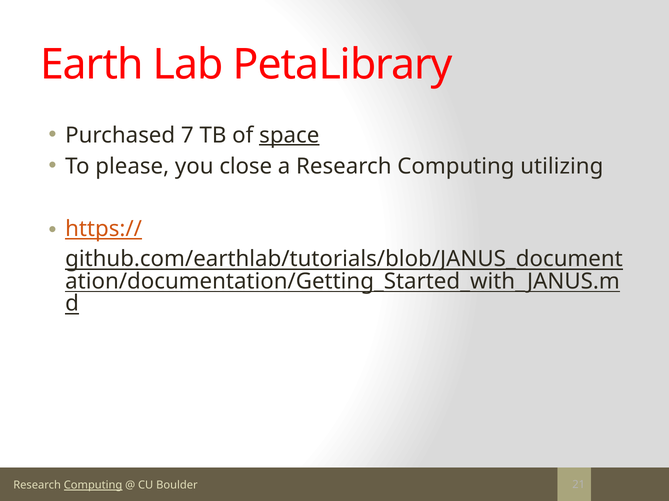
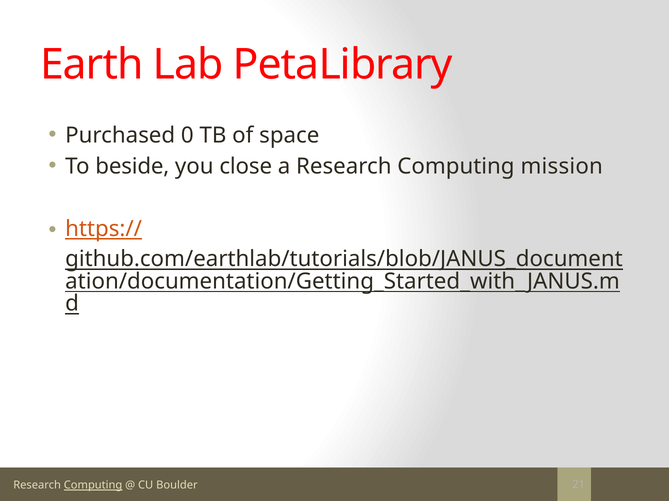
7: 7 -> 0 (187, 135)
space underline: present -> none (289, 135)
please: please -> beside (132, 167)
utilizing: utilizing -> mission (562, 167)
